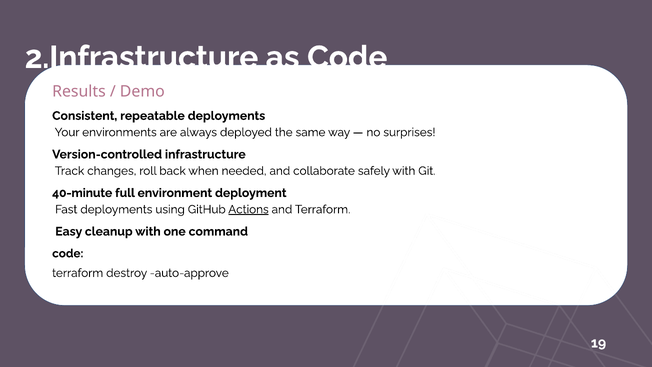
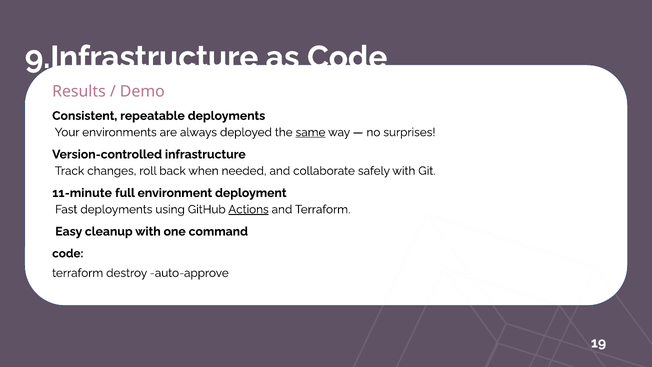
2.Infrastructure: 2.Infrastructure -> 9.Infrastructure (142, 57)
same underline: none -> present (311, 132)
40-minute: 40-minute -> 11-minute (82, 193)
